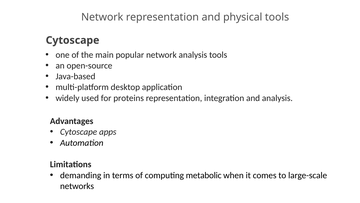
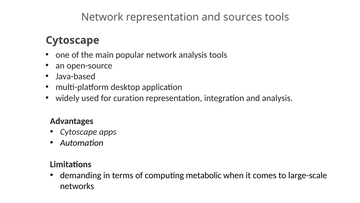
physical: physical -> sources (243, 17)
proteins: proteins -> curation (129, 98)
